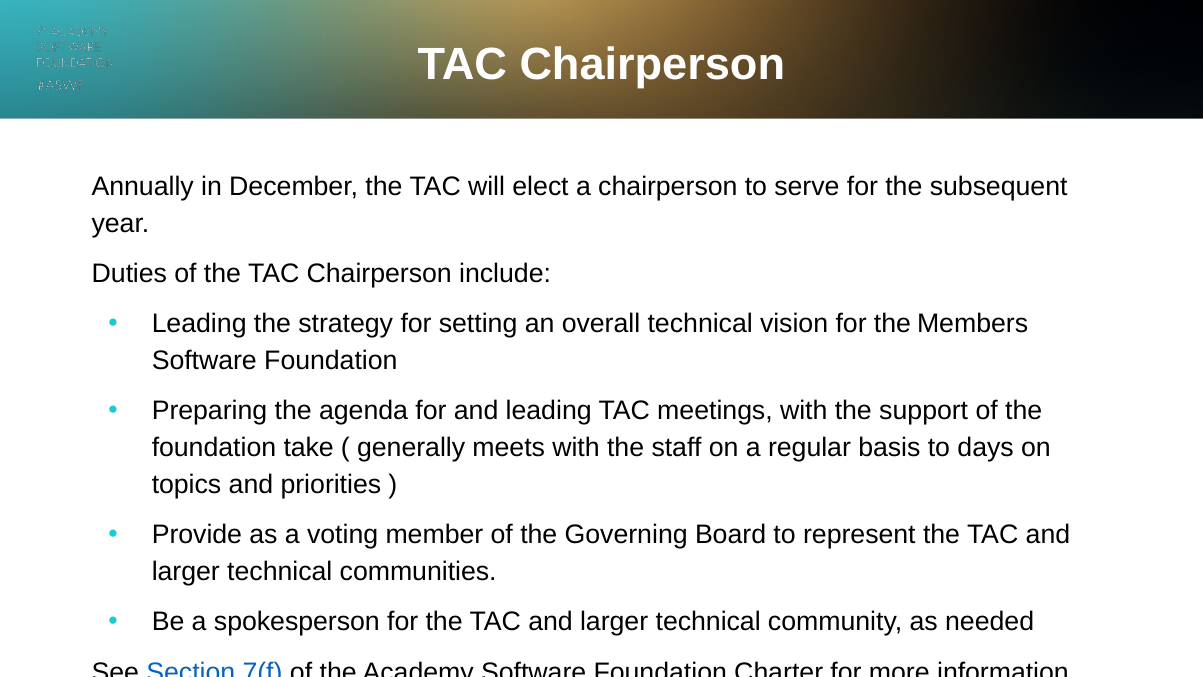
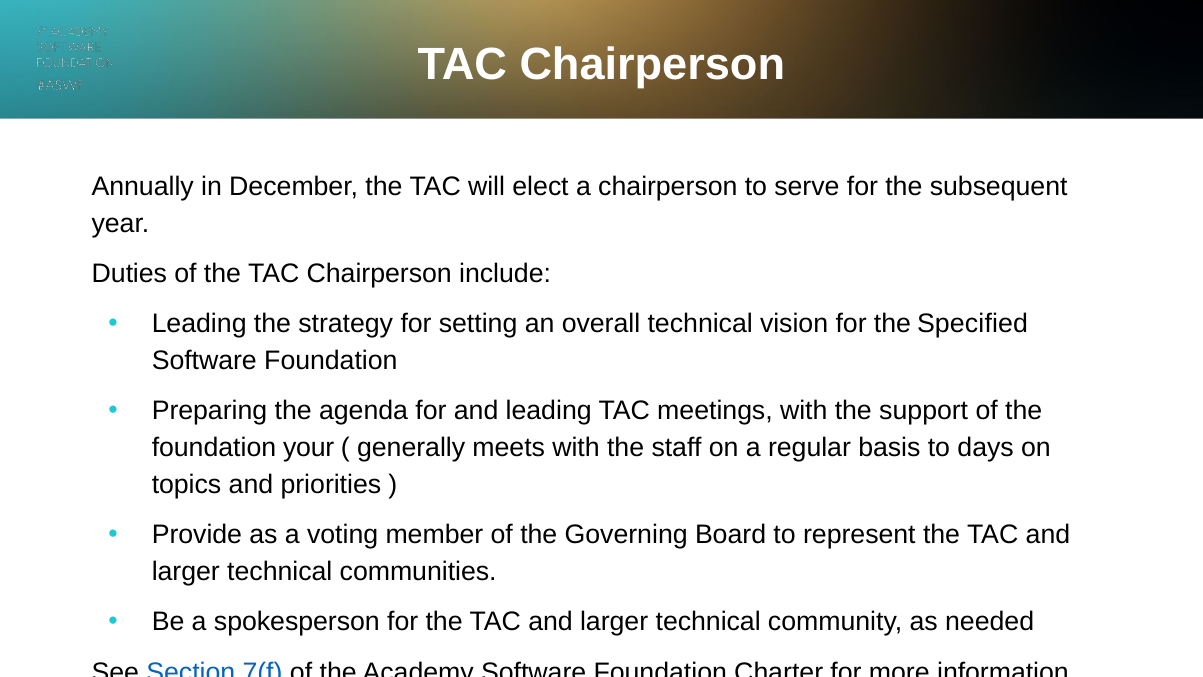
Members: Members -> Specified (973, 324)
take: take -> your (309, 448)
